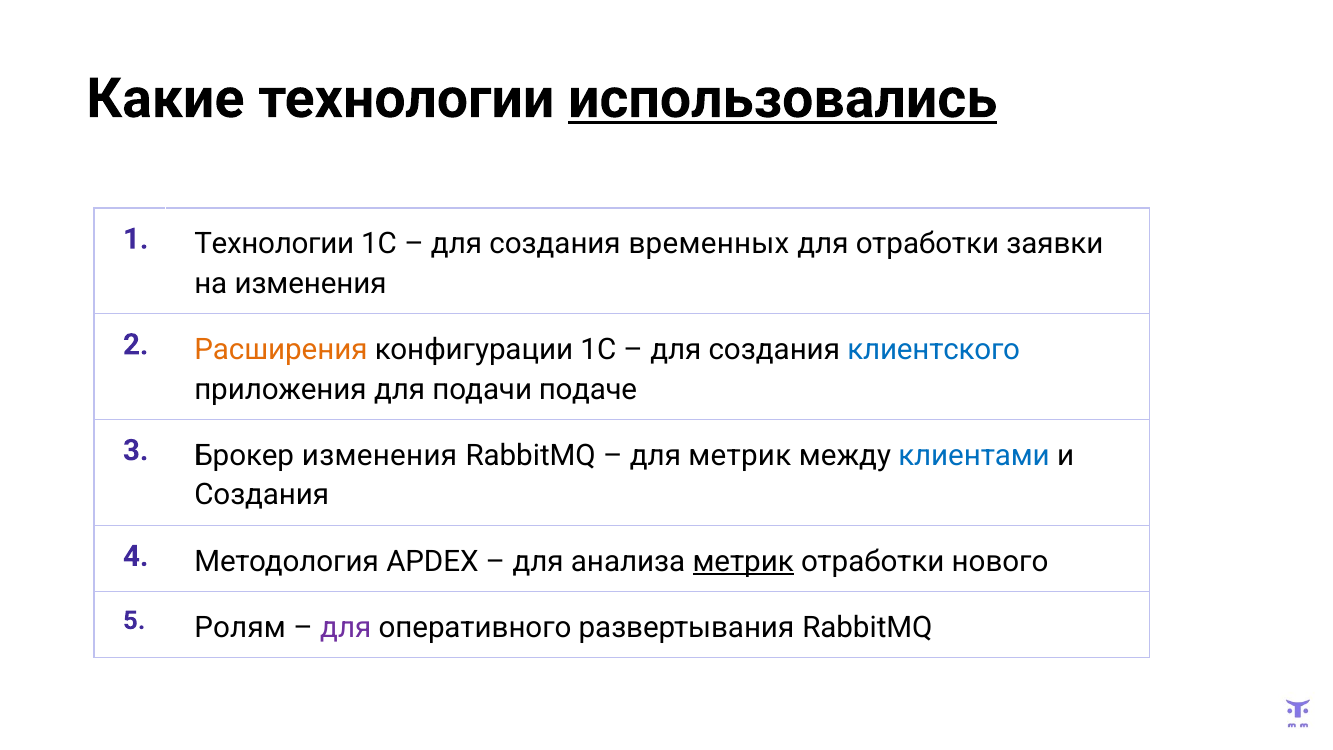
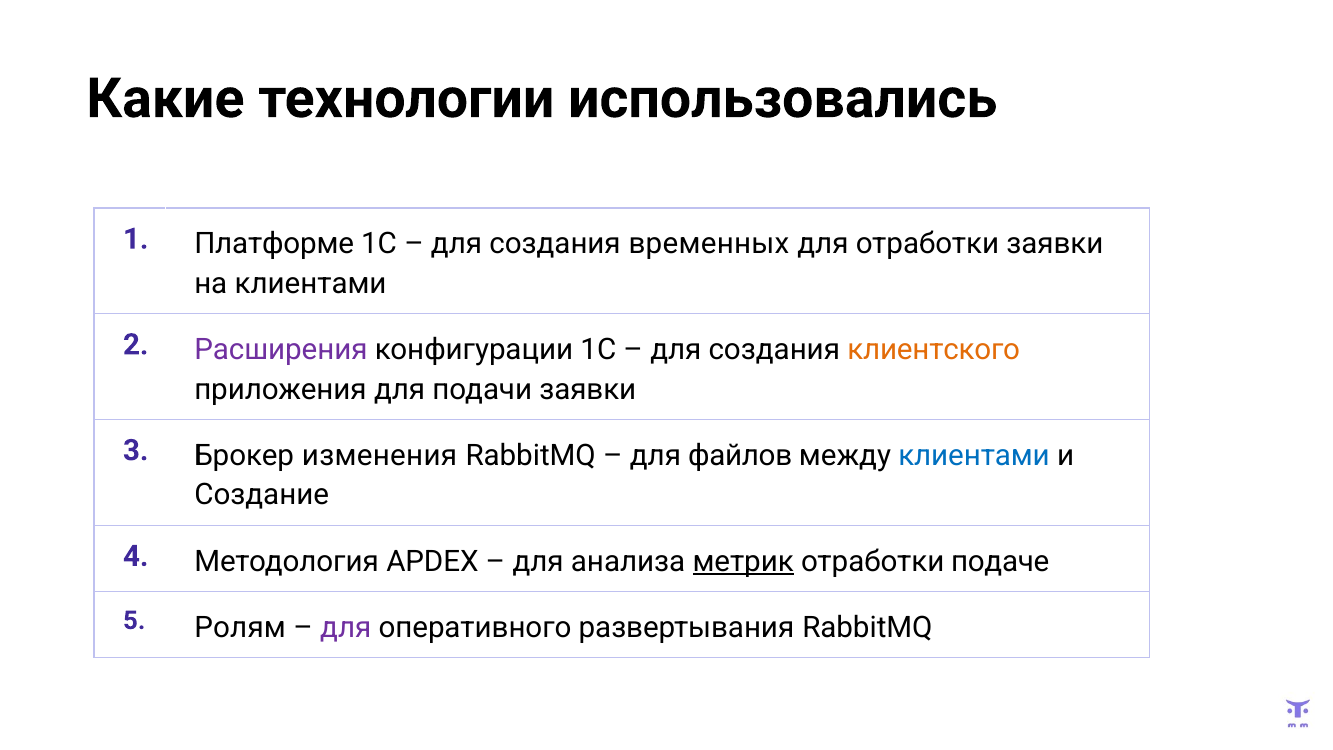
использовались underline: present -> none (783, 99)
1 Технологии: Технологии -> Платформе (274, 244)
на изменения: изменения -> клиентами (311, 284)
Расширения colour: orange -> purple (281, 350)
клиентского colour: blue -> orange (934, 350)
подачи подаче: подаче -> заявки (588, 389)
для метрик: метрик -> файлов (740, 455)
Создания: Создания -> Создание (262, 495)
нового: нового -> подаче (1000, 561)
